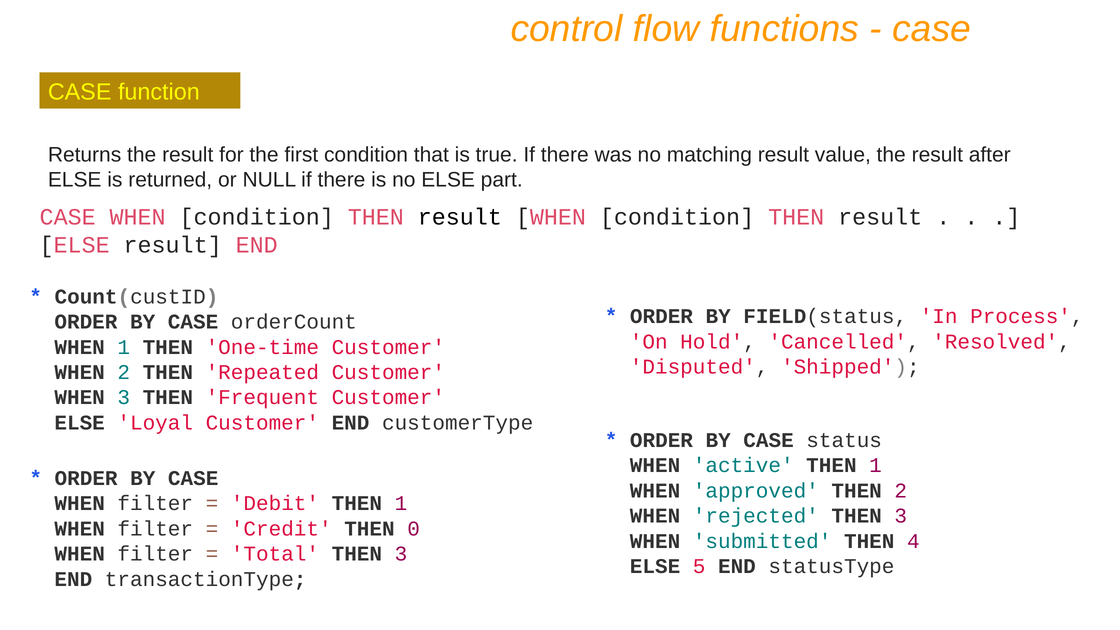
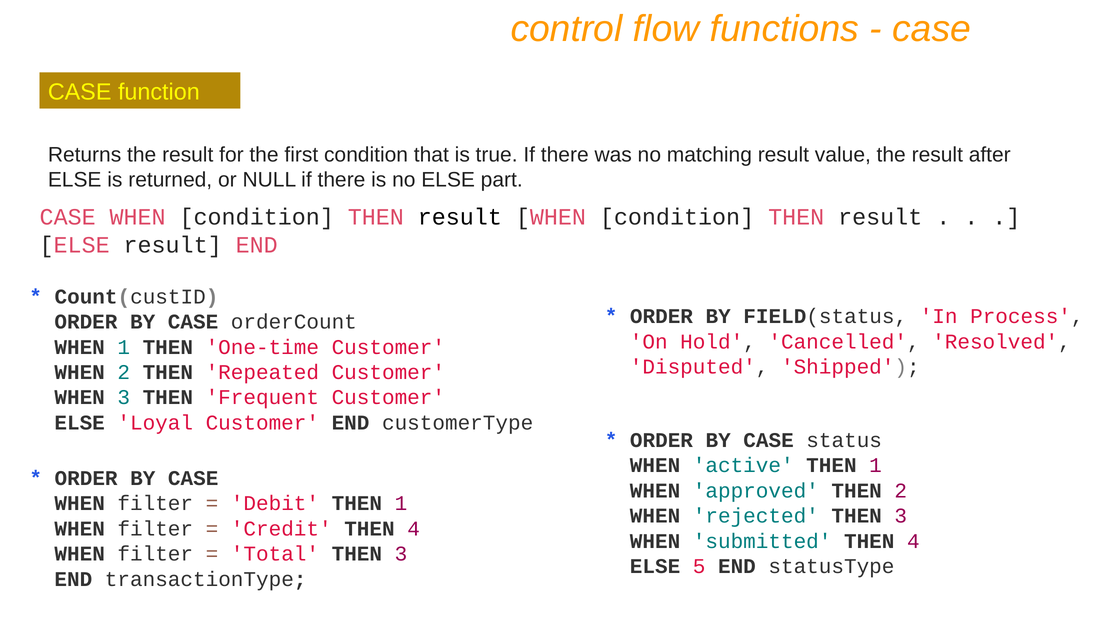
Credit THEN 0: 0 -> 4 (414, 529)
